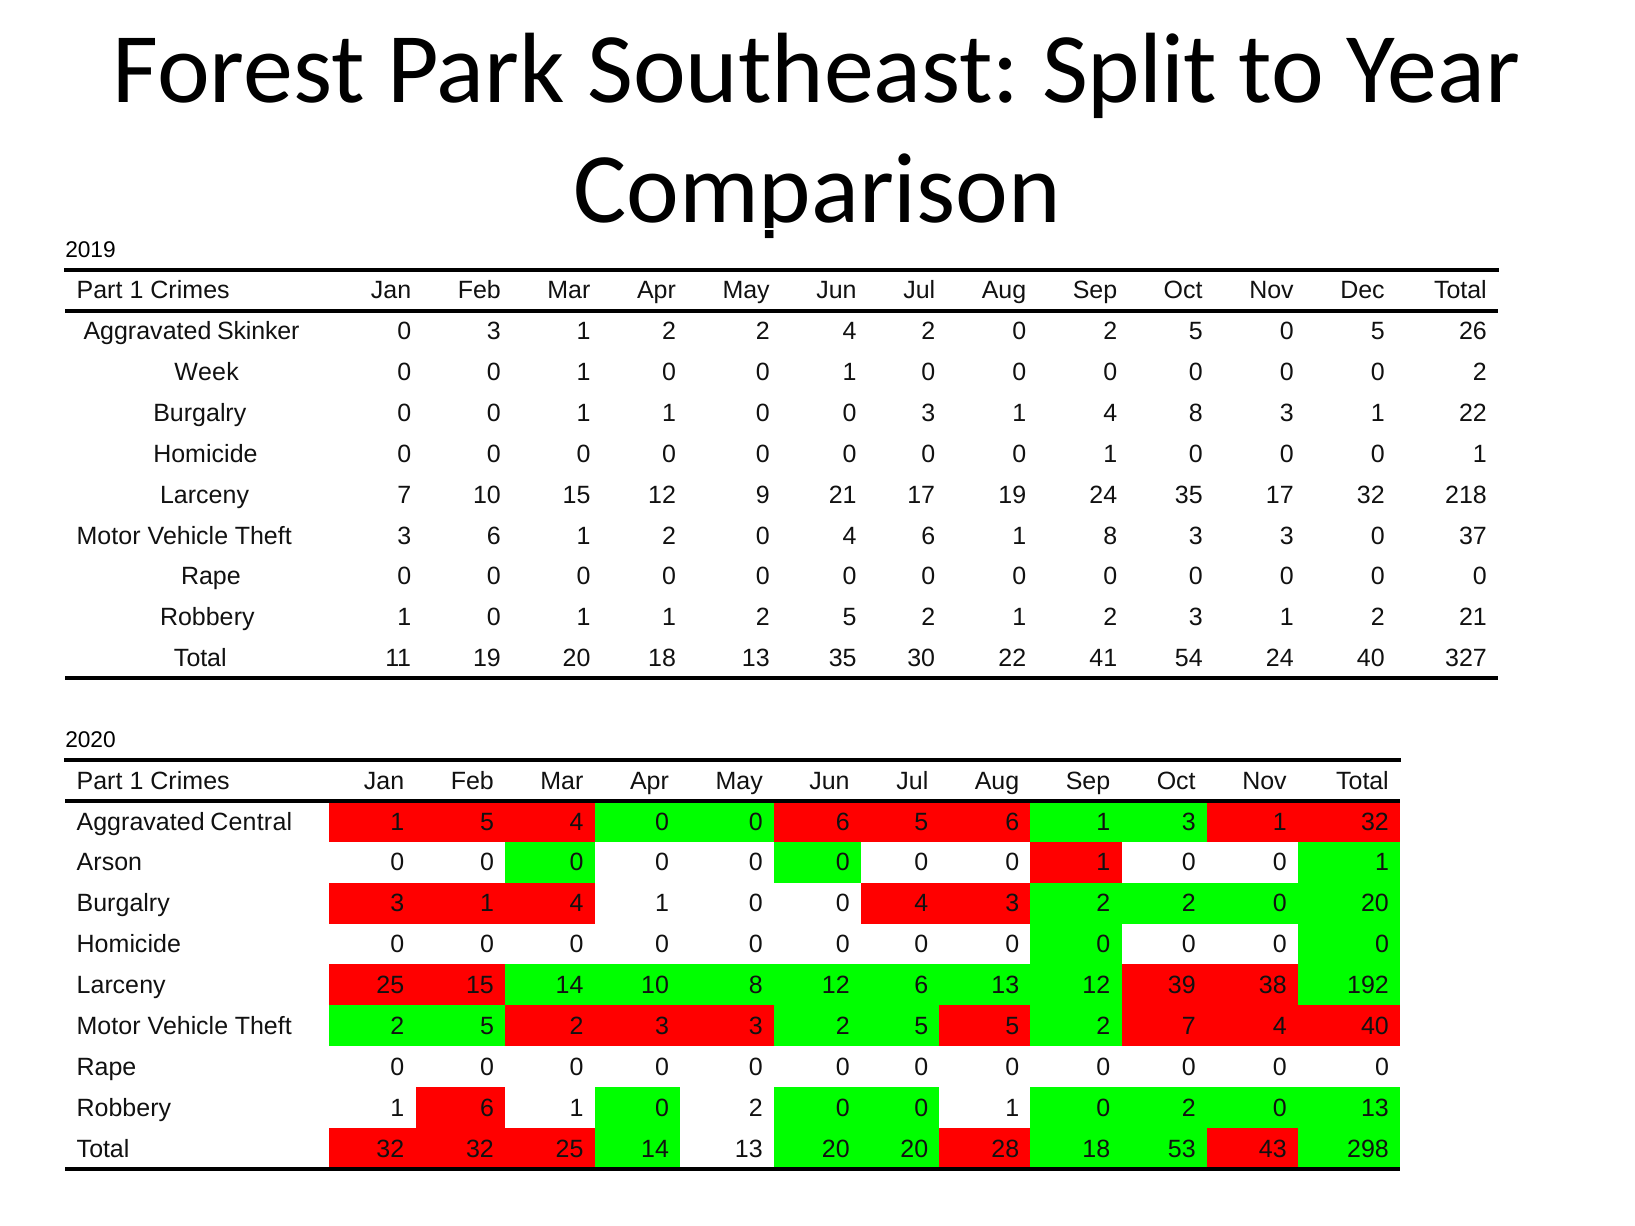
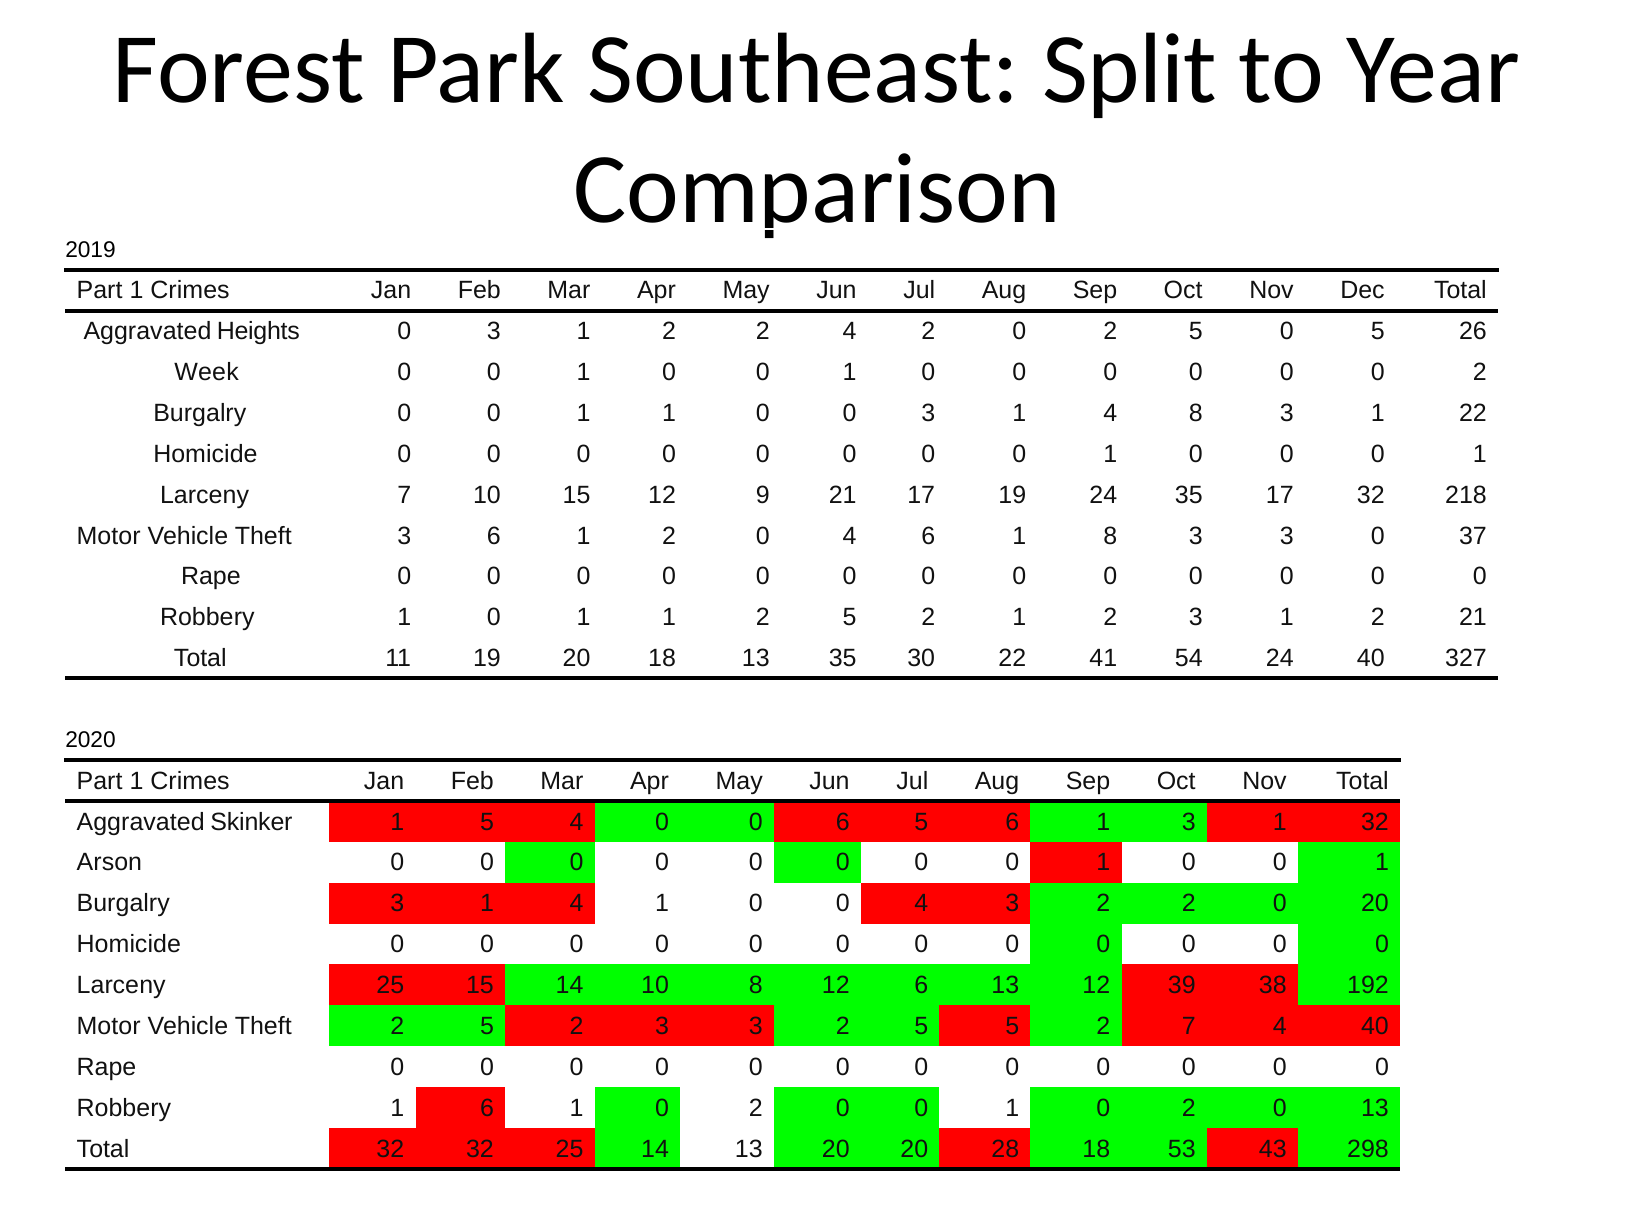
Skinker: Skinker -> Heights (258, 332)
Central: Central -> Skinker (251, 822)
